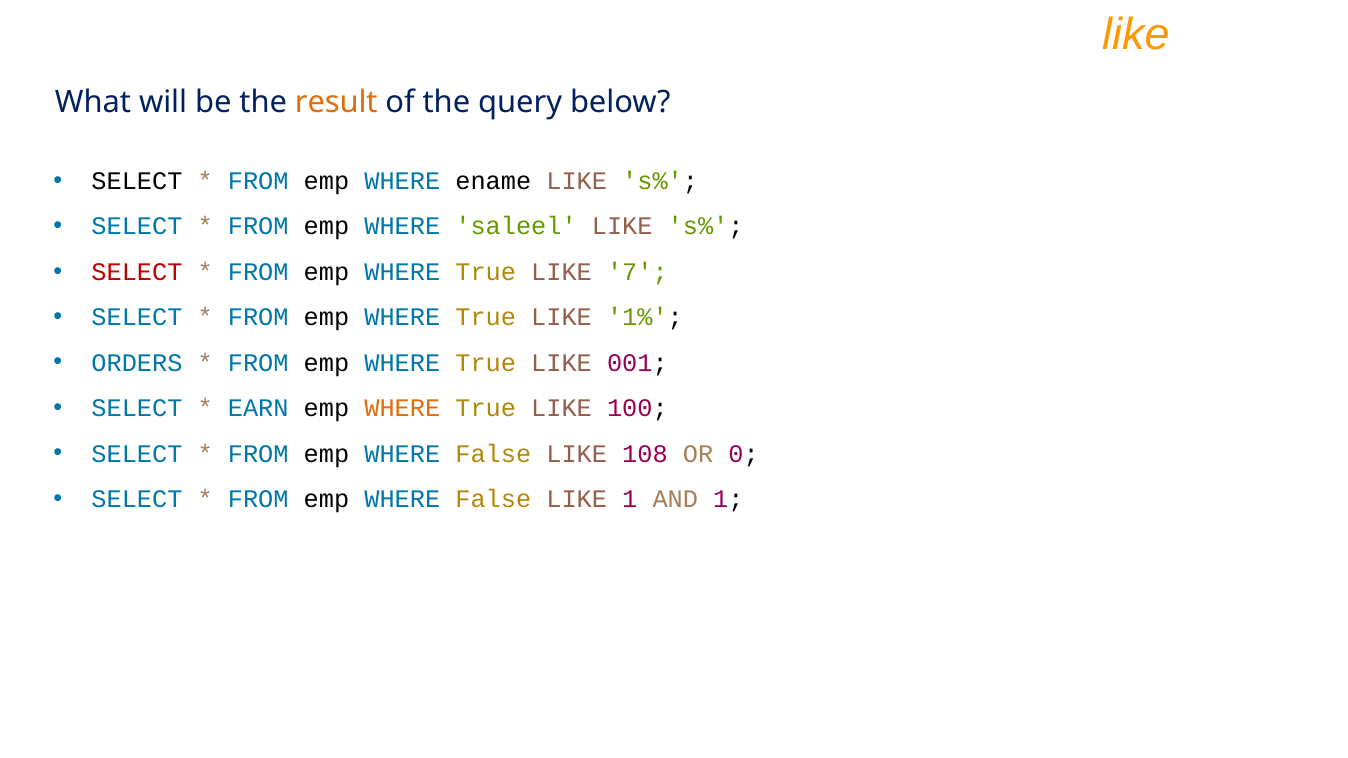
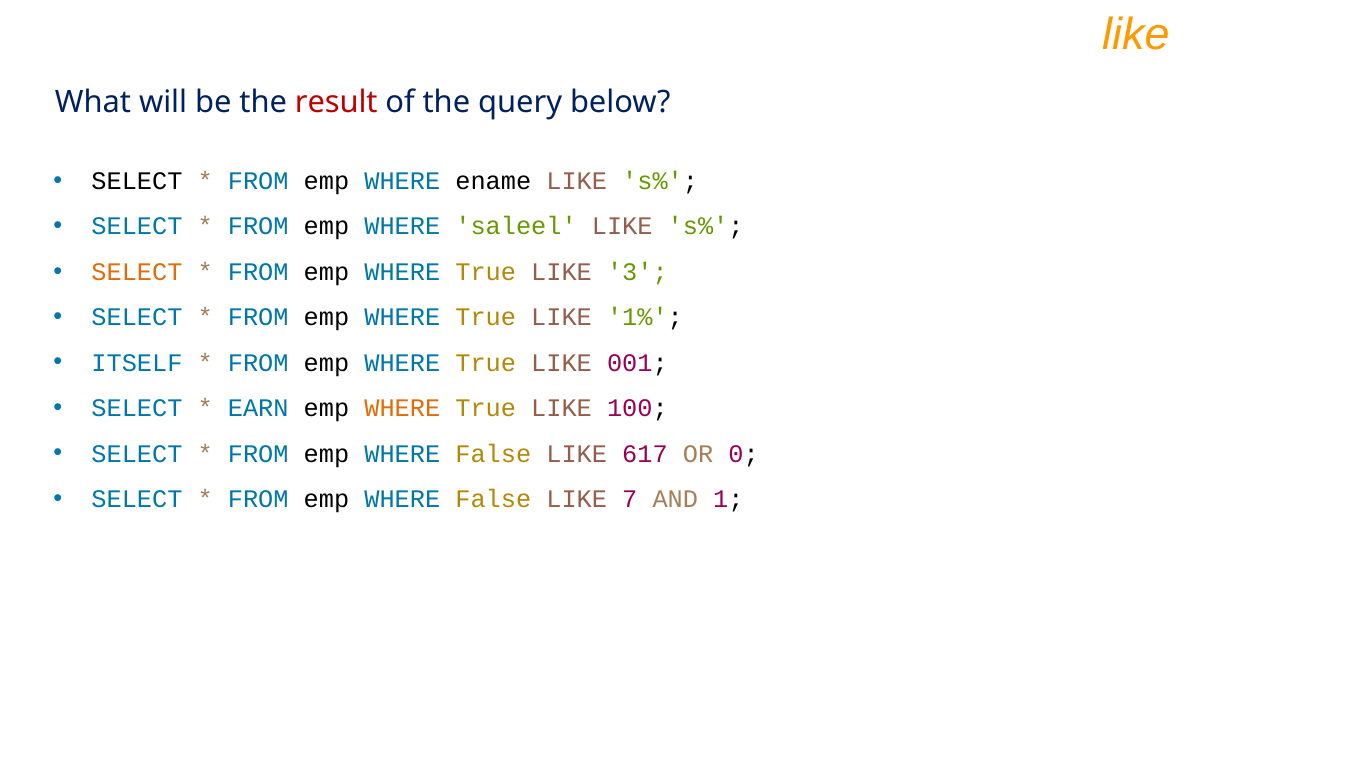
result colour: orange -> red (336, 102)
SELECT colour: red -> orange (137, 272)
7: 7 -> 3 (637, 272)
ORDERS: ORDERS -> ITSELF (137, 363)
108: 108 -> 617 (645, 454)
LIKE 1: 1 -> 7 (630, 500)
